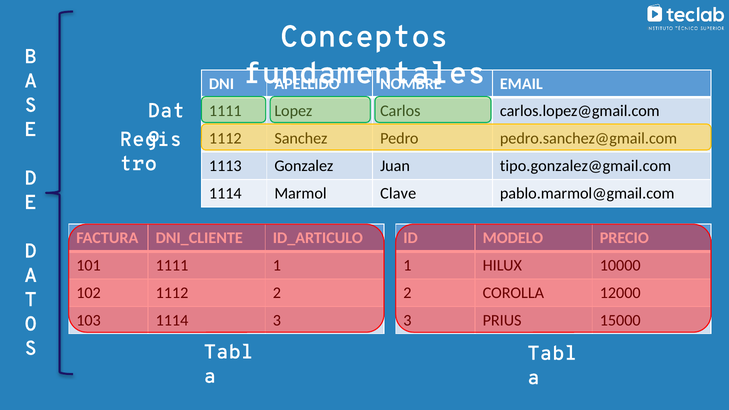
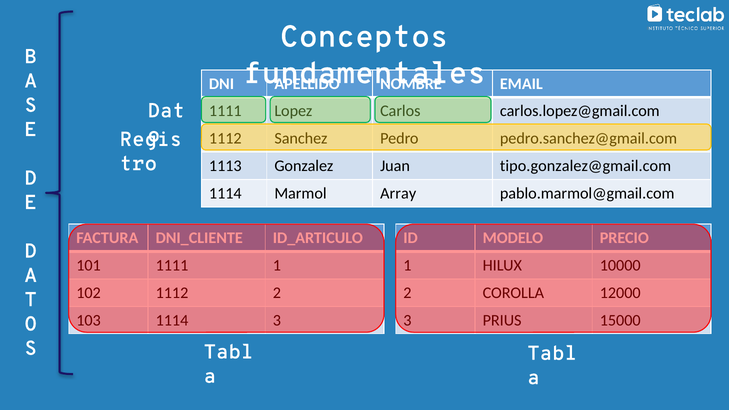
Clave: Clave -> Array (398, 193)
